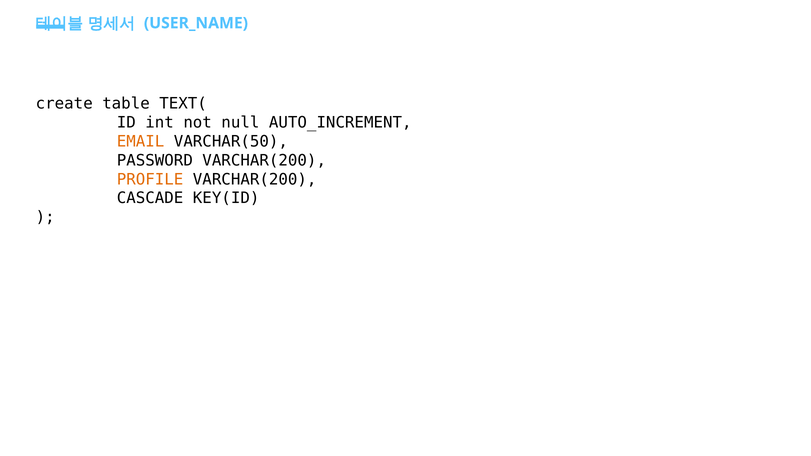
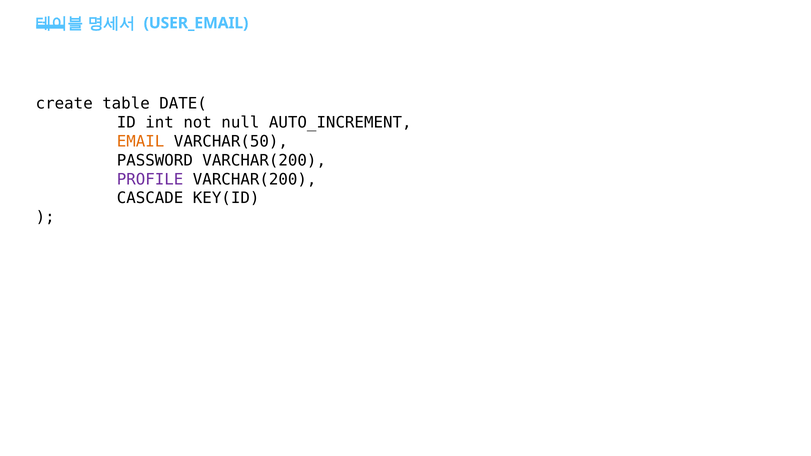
USER_NAME: USER_NAME -> USER_EMAIL (196, 23)
TEXT(: TEXT( -> DATE( (183, 104)
PROFILE colour: orange -> purple (150, 179)
